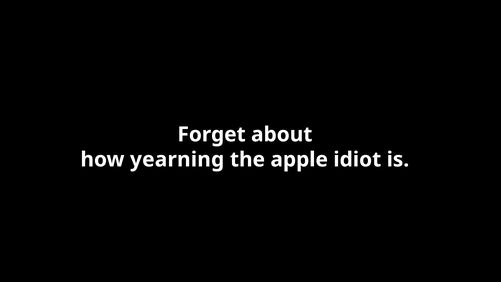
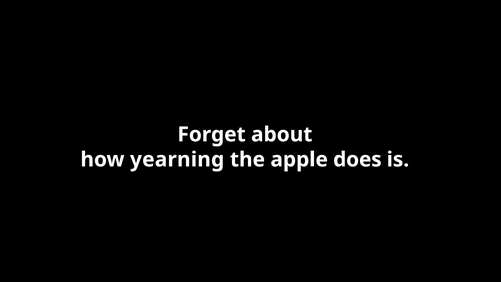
idiot: idiot -> does (357, 159)
